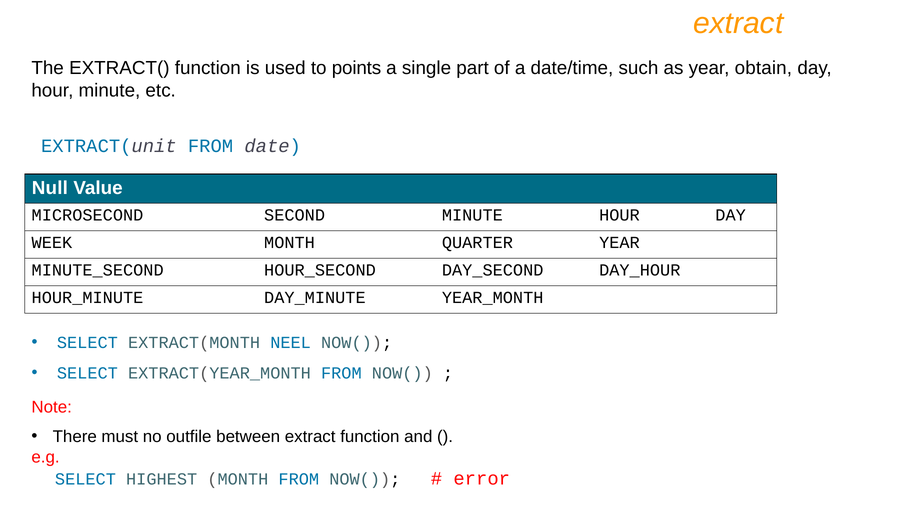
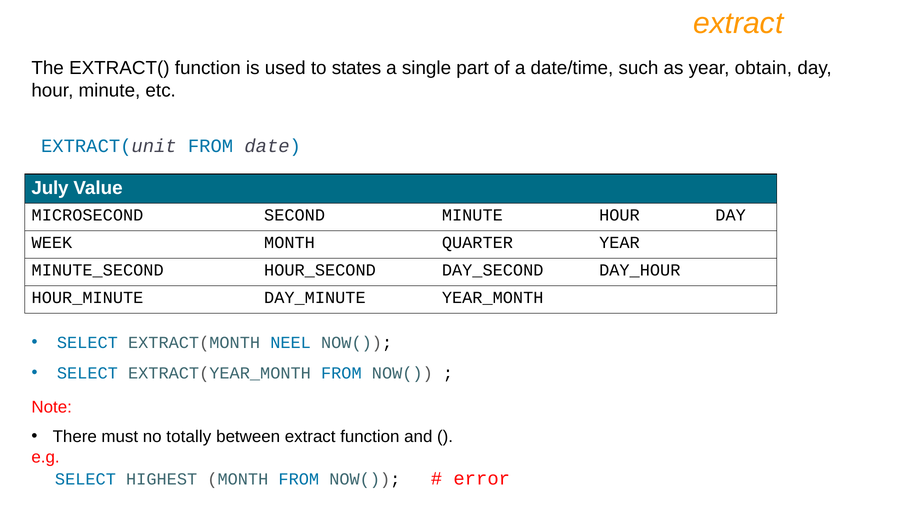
points: points -> states (356, 68)
Null: Null -> July (50, 188)
outfile: outfile -> totally (189, 437)
